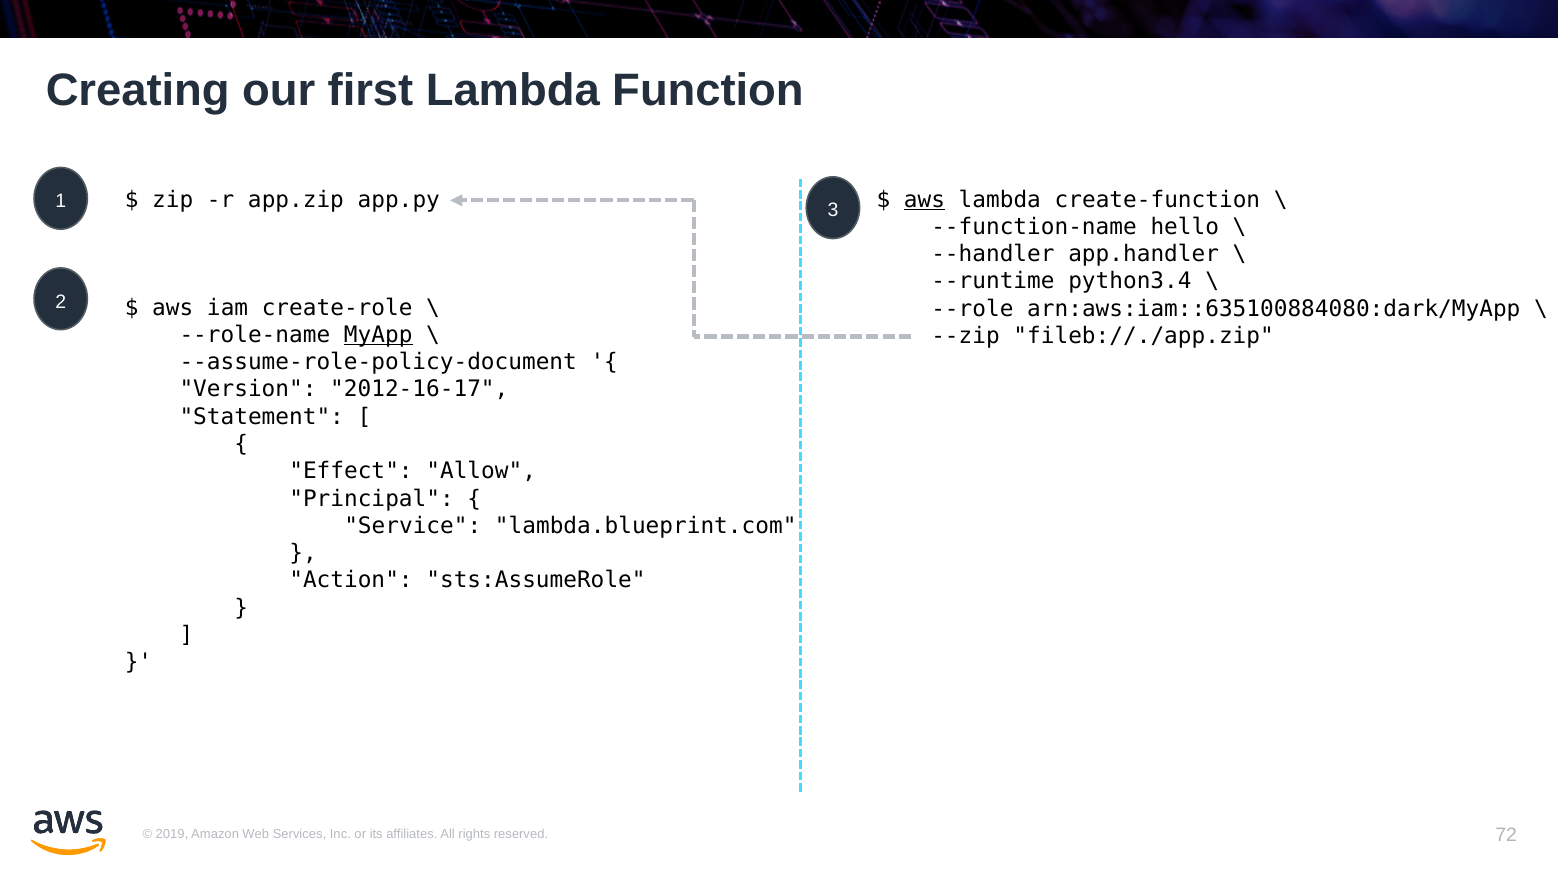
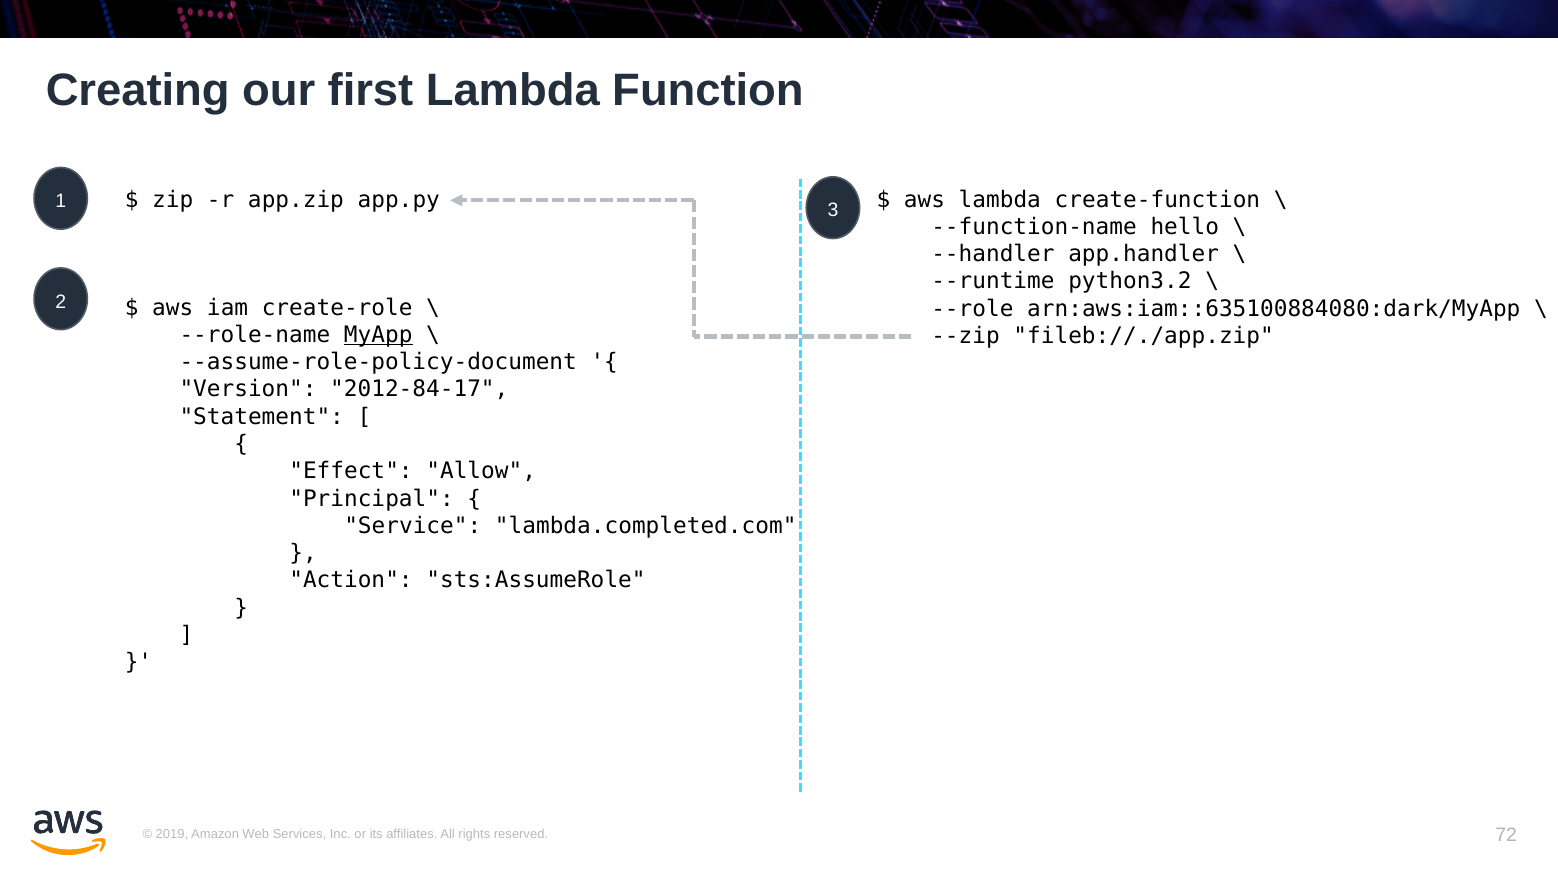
aws underline: present -> none (924, 200)
python3.4: python3.4 -> python3.2 (1130, 281)
2012-16-17: 2012-16-17 -> 2012-84-17 (419, 390)
lambda.blueprint.com: lambda.blueprint.com -> lambda.completed.com (646, 526)
